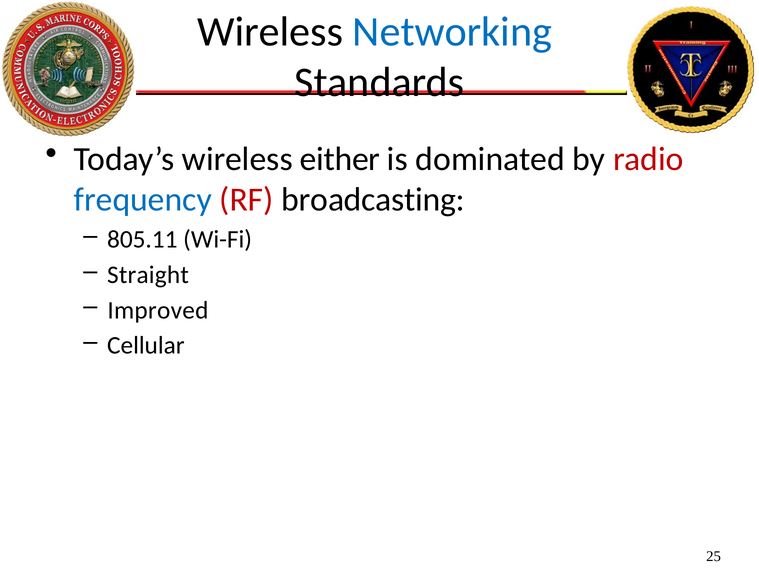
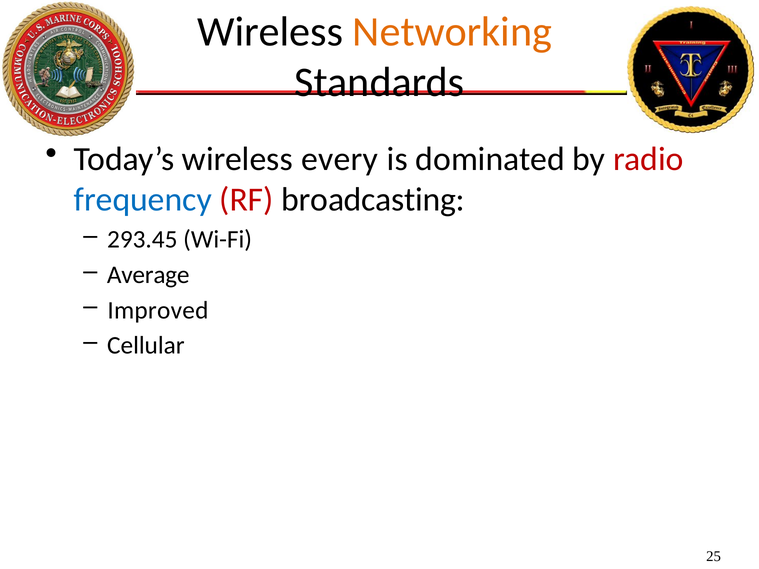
Networking colour: blue -> orange (452, 32)
either: either -> every (340, 159)
805.11: 805.11 -> 293.45 (142, 240)
Straight: Straight -> Average (148, 275)
